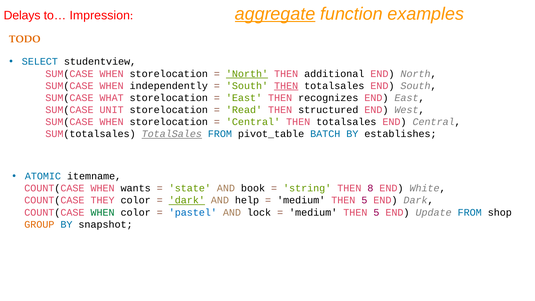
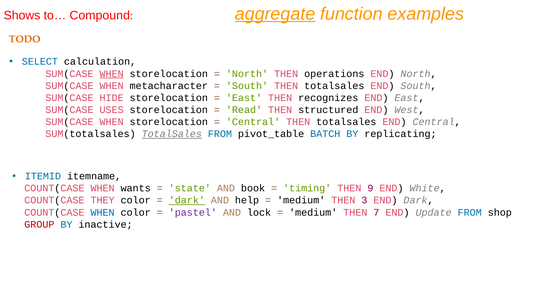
Delays: Delays -> Shows (22, 15)
Impression: Impression -> Compound (100, 15)
studentview: studentview -> calculation (100, 62)
WHEN underline: none -> present (112, 74)
North underline: present -> none (247, 74)
additional: additional -> operations (334, 74)
independently: independently -> metacharacter (169, 86)
THEN underline: present -> none (286, 86)
WHAT: WHAT -> HIDE (112, 98)
UNIT: UNIT -> USES (112, 110)
establishes: establishes -> replicating (400, 134)
ATOMIC: ATOMIC -> ITEMID (43, 176)
string: string -> timing (307, 188)
8: 8 -> 9 (370, 188)
5: 5 -> 3 (364, 200)
WHEN colour: green -> blue (103, 212)
pastel colour: blue -> purple (193, 212)
5: 5 -> 7 (376, 212)
GROUP colour: orange -> red (39, 224)
snapshot: snapshot -> inactive (106, 224)
